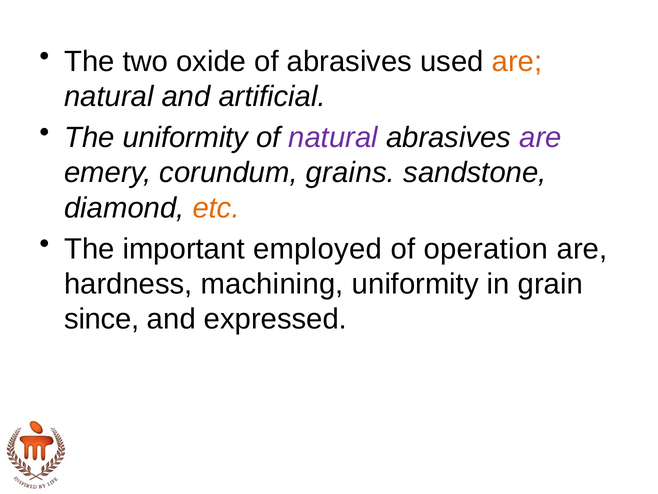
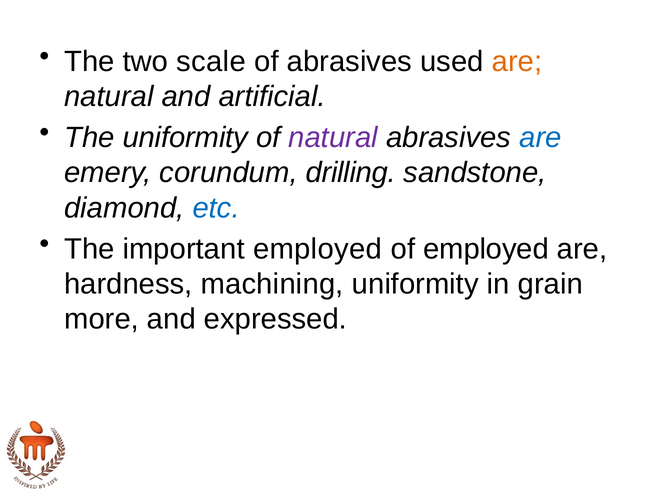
oxide: oxide -> scale (211, 61)
are colour: purple -> blue (540, 137)
grains: grains -> drilling (351, 173)
etc colour: orange -> blue (216, 208)
of operation: operation -> employed (486, 249)
since: since -> more (102, 319)
